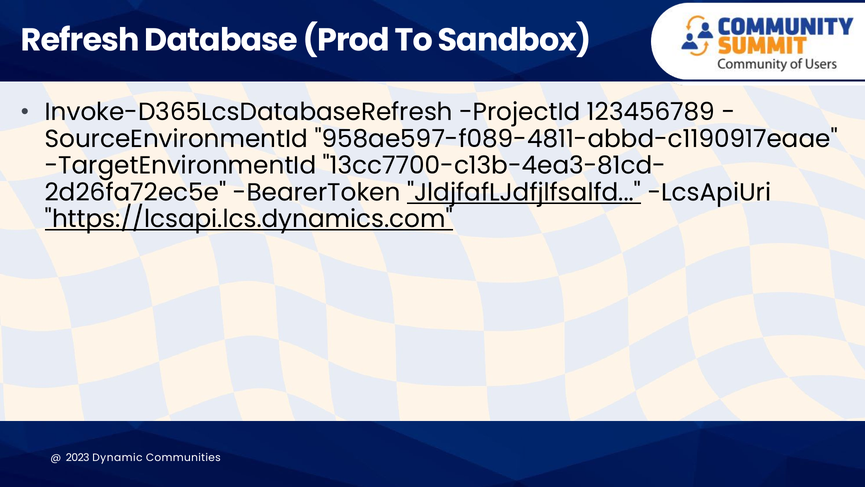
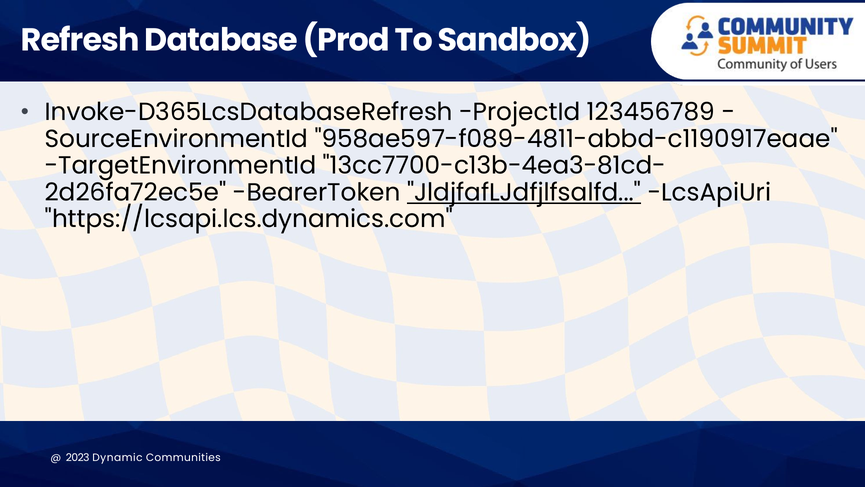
https://lcsapi.lcs.dynamics.com underline: present -> none (249, 219)
